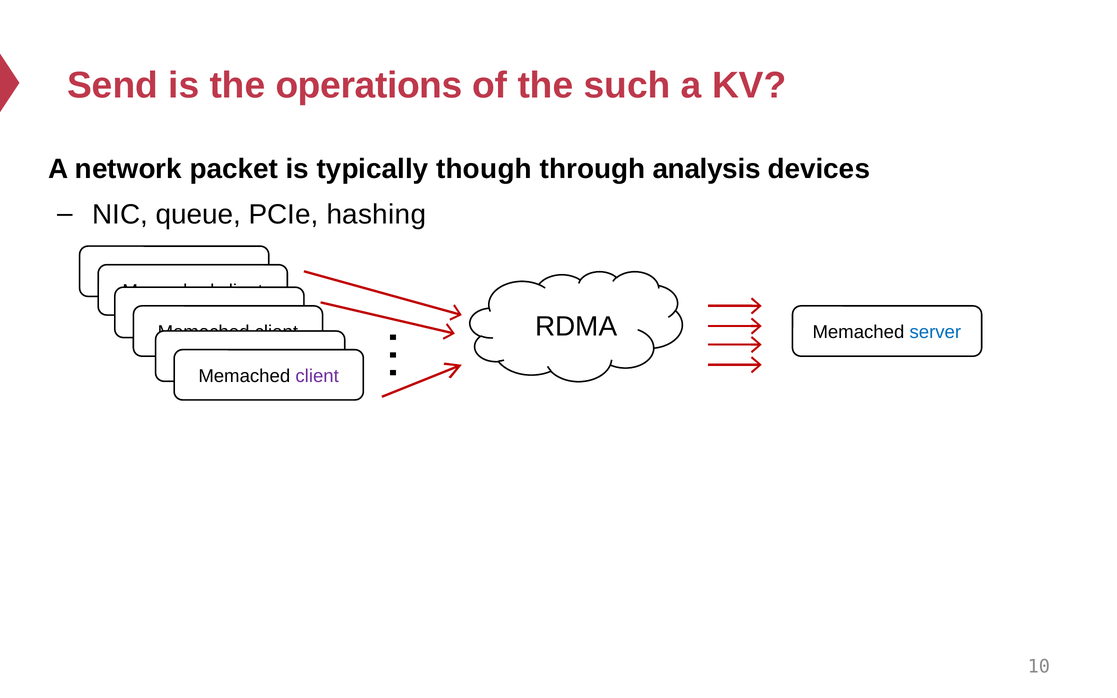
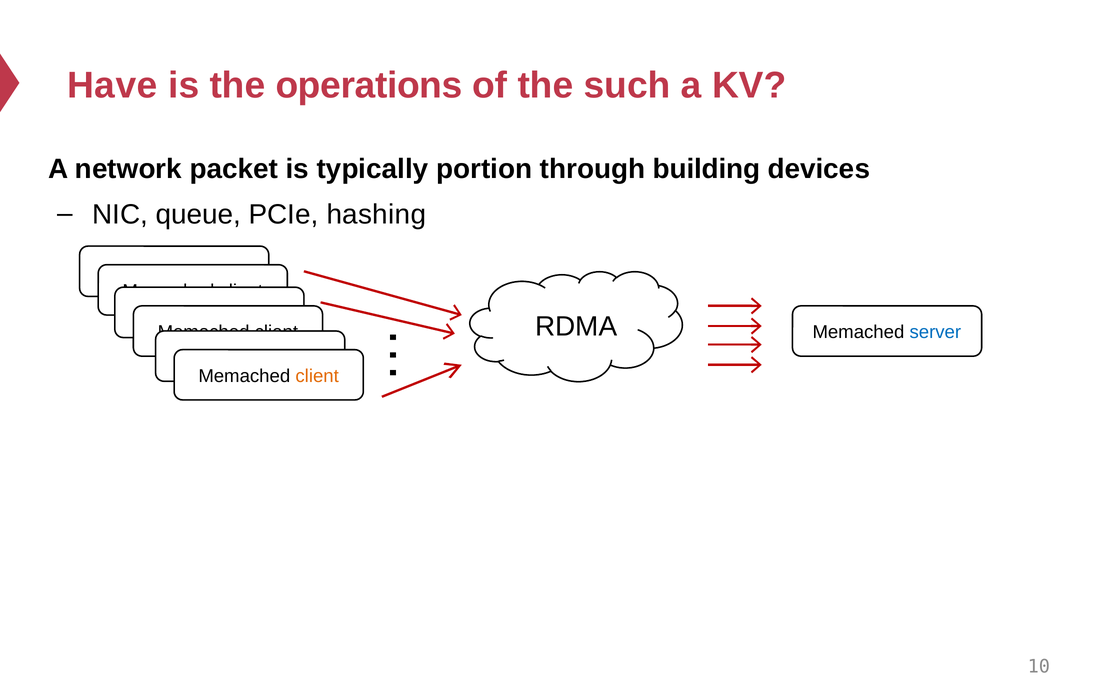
Send: Send -> Have (112, 86)
though: though -> portion (484, 169)
analysis: analysis -> building (707, 169)
client colour: purple -> orange (317, 376)
